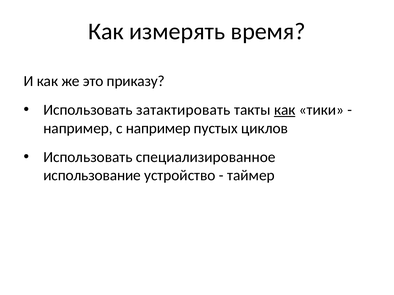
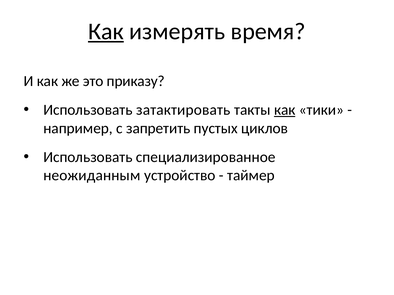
Как underline: none -> present (106, 32)
с например: например -> запретить (158, 128)
использование: использование -> неожиданным (92, 176)
